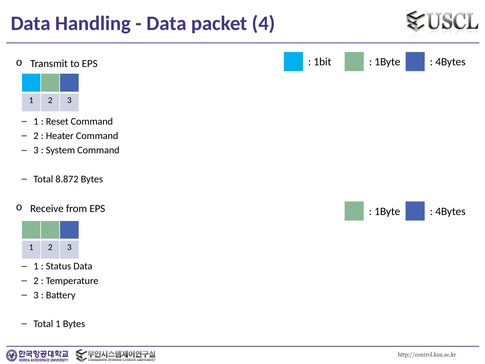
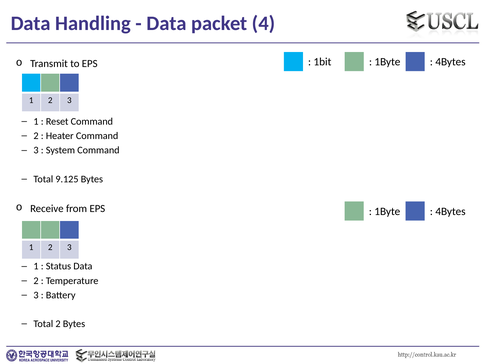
8.872: 8.872 -> 9.125 (67, 179)
Total 1: 1 -> 2 (58, 324)
